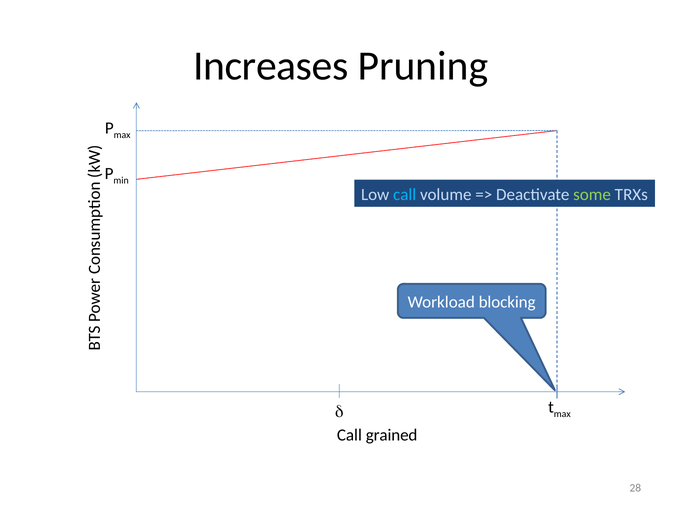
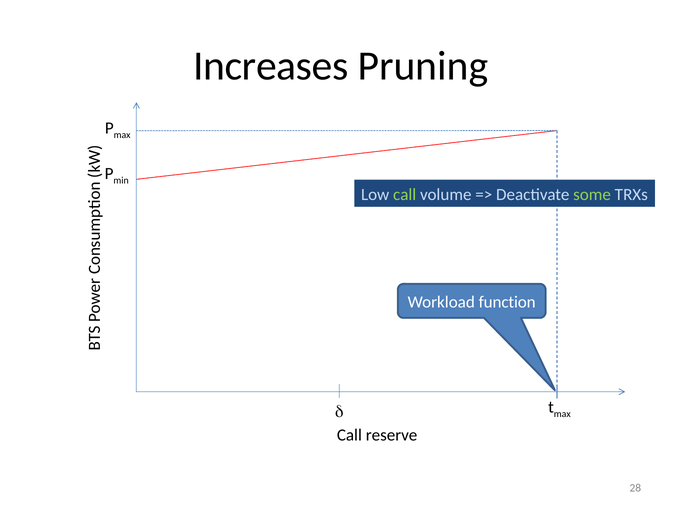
call colour: light blue -> light green (405, 195)
blocking: blocking -> function (507, 302)
grained: grained -> reserve (392, 435)
